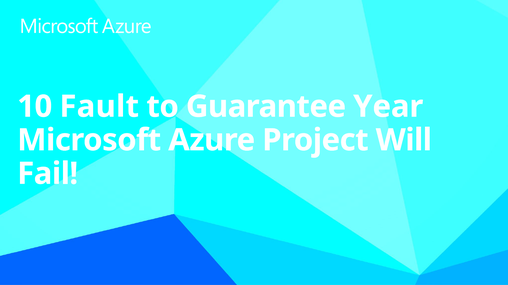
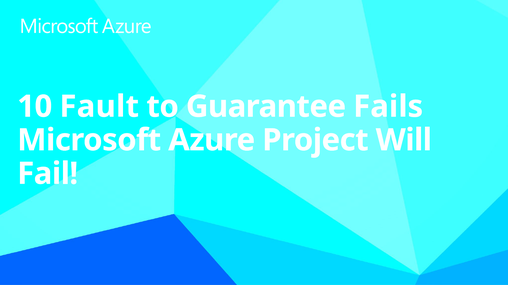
Year: Year -> Fails (388, 107)
